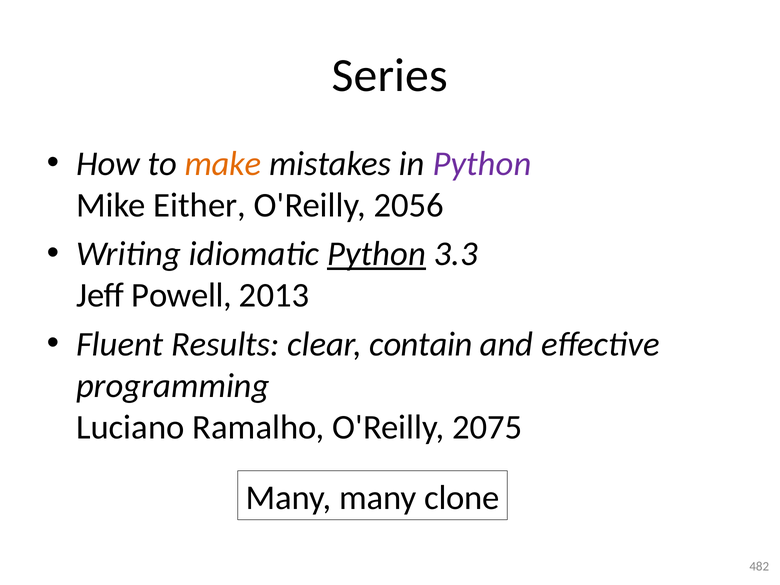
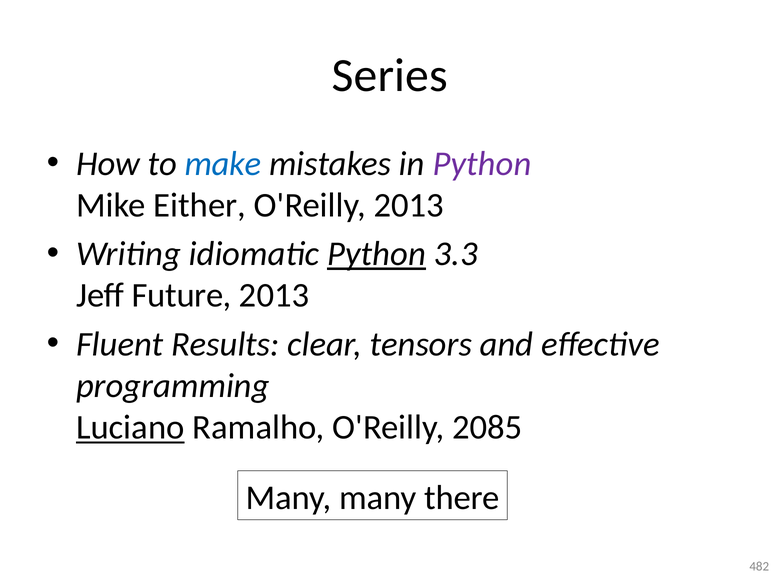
make colour: orange -> blue (223, 164)
O'Reilly 2056: 2056 -> 2013 (409, 205)
Powell: Powell -> Future (182, 296)
contain: contain -> tensors (421, 344)
Luciano underline: none -> present (130, 427)
2075: 2075 -> 2085 (487, 427)
clone: clone -> there (462, 498)
